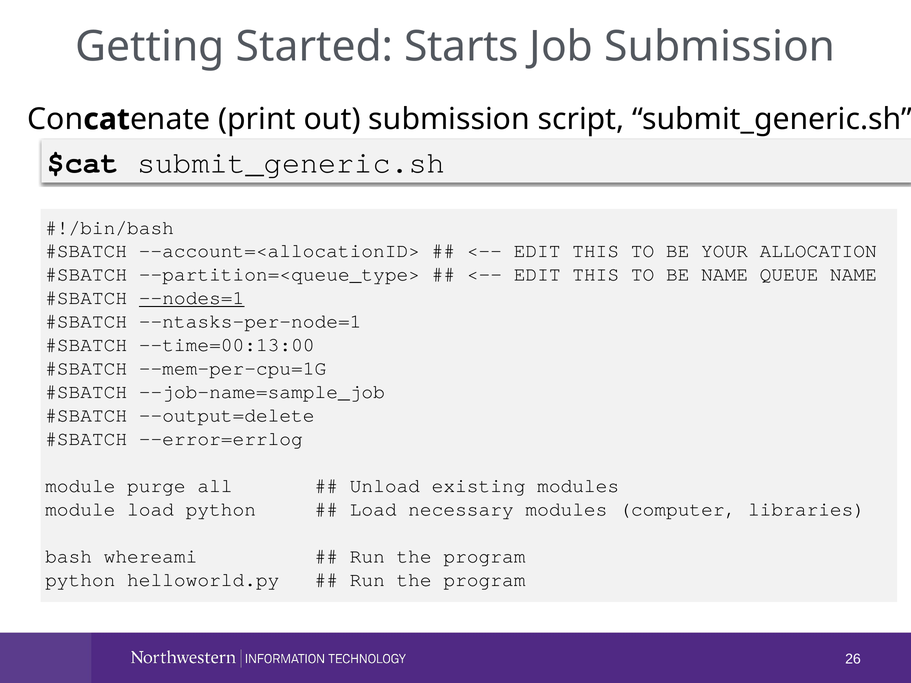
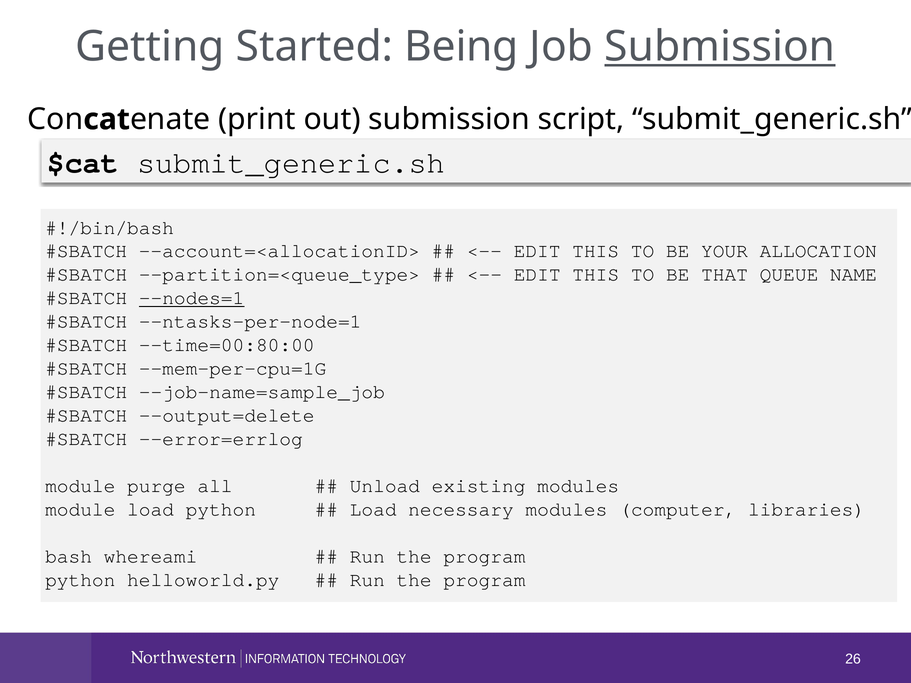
Starts: Starts -> Being (462, 47)
Submission underline: none -> present (720, 47)
BE NAME: NAME -> THAT (725, 275)
--time=00:13:00: --time=00:13:00 -> --time=00:80:00 (227, 345)
